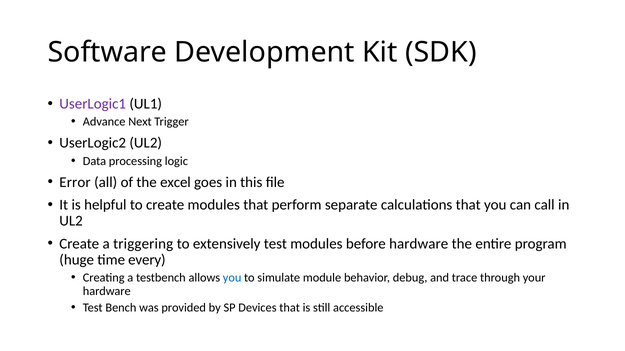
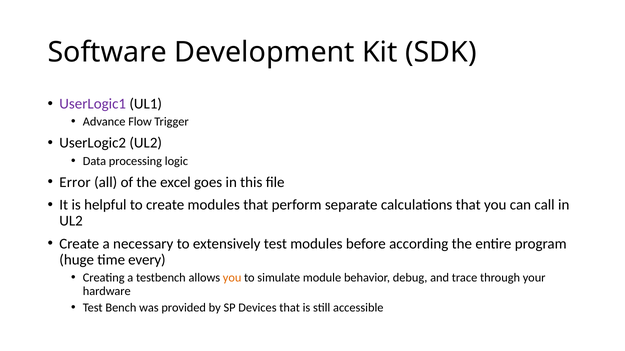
Next: Next -> Flow (140, 122)
triggering: triggering -> necessary (143, 244)
before hardware: hardware -> according (419, 244)
you colour: blue -> orange (232, 278)
